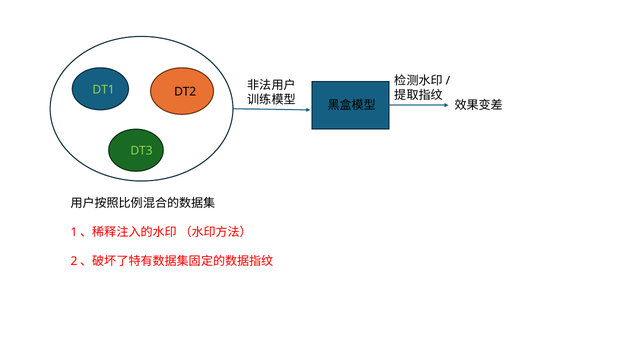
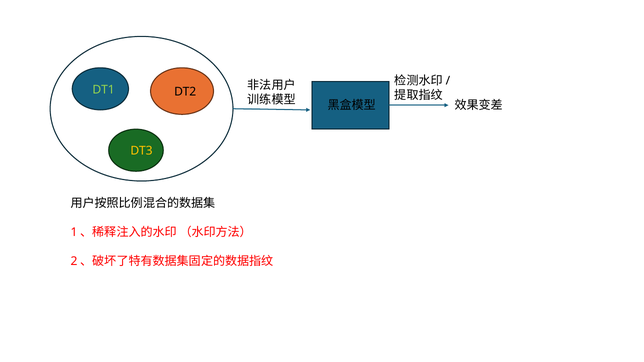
DT3 colour: light green -> yellow (141, 151)
